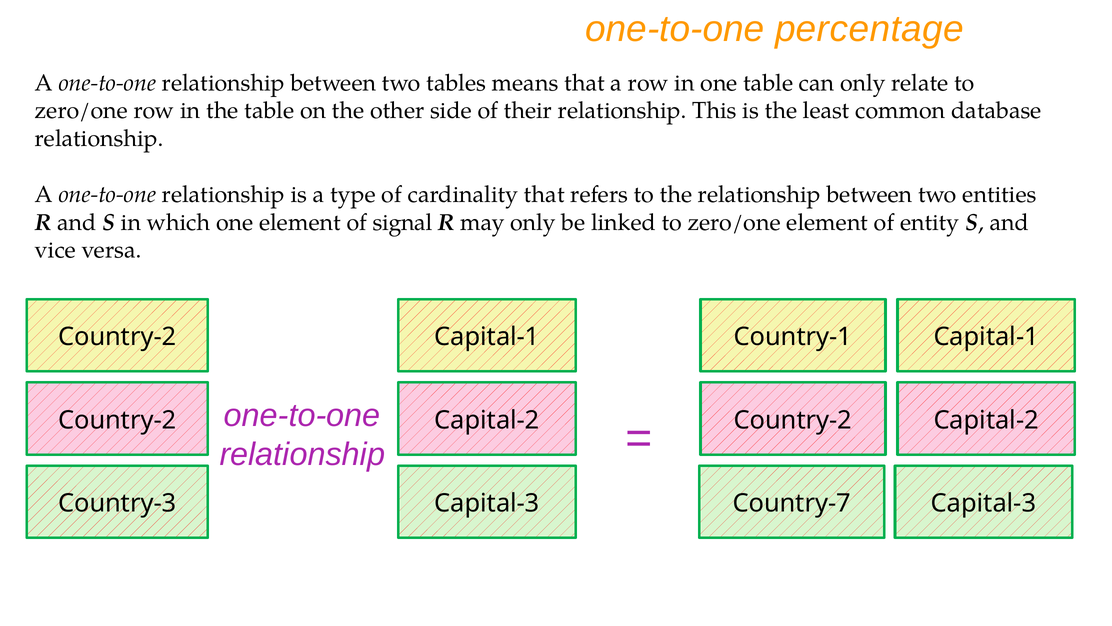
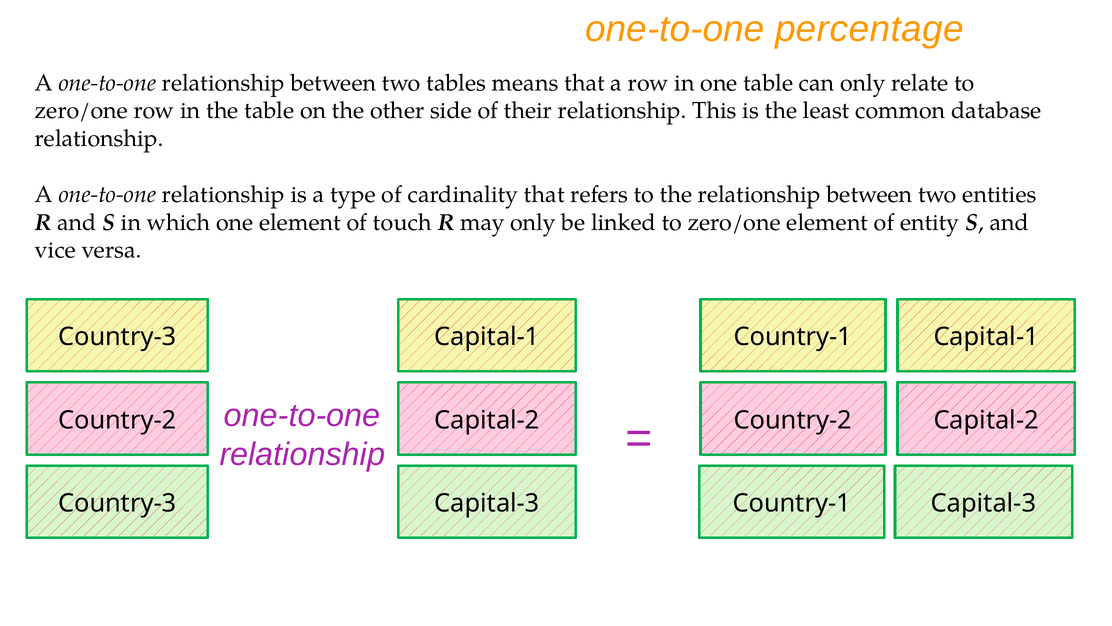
signal: signal -> touch (402, 222)
Country-2: Country-2 -> Country-3 (117, 337)
Capital-3 Country-7: Country-7 -> Country-1 (792, 503)
